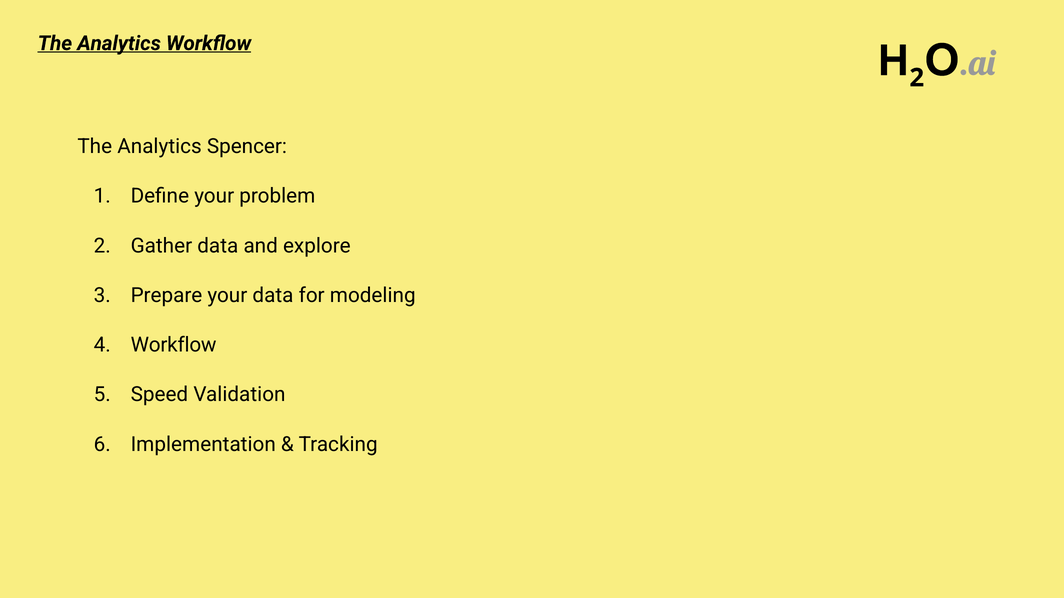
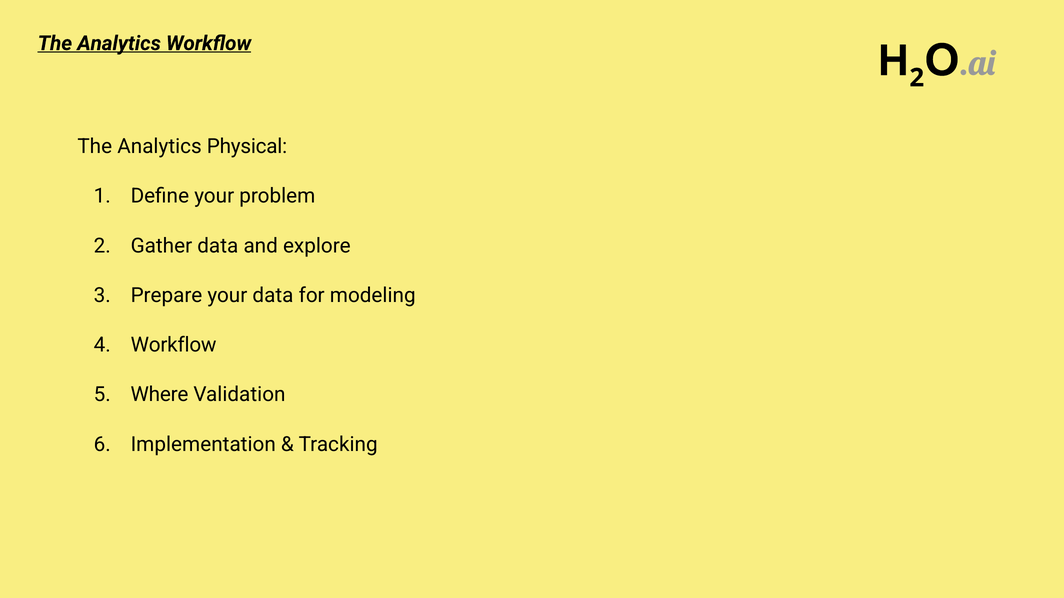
Spencer: Spencer -> Physical (247, 147)
Speed: Speed -> Where (160, 395)
